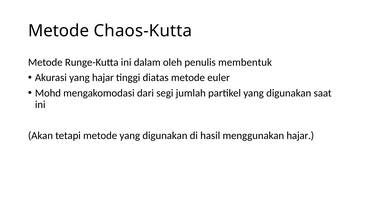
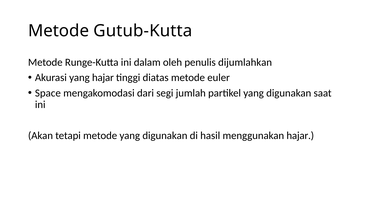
Chaos-Kutta: Chaos-Kutta -> Gutub-Kutta (143, 31)
membentuk: membentuk -> dijumlahkan (245, 62)
Mohd: Mohd -> Space (48, 93)
